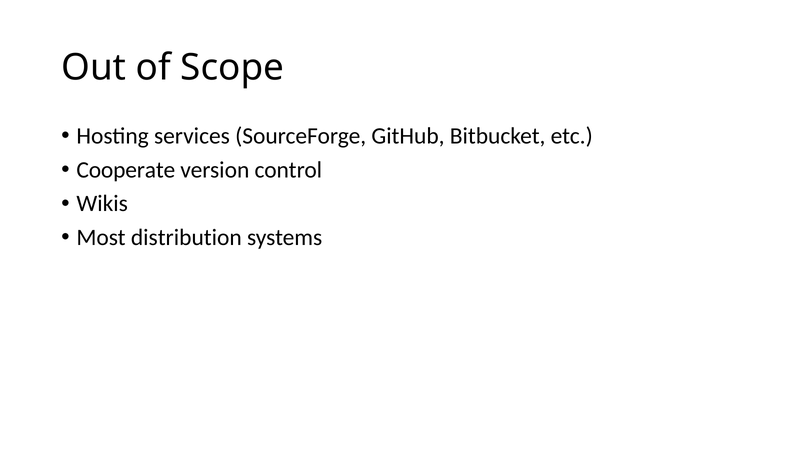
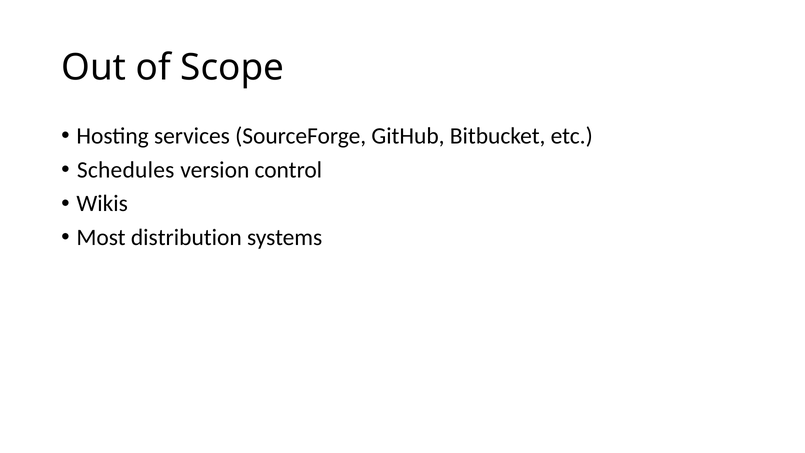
Cooperate: Cooperate -> Schedules (126, 170)
